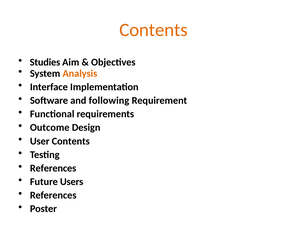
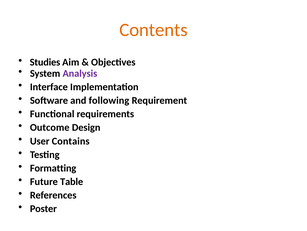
Analysis colour: orange -> purple (80, 73)
User Contents: Contents -> Contains (71, 141)
References: References -> Formatting (53, 168)
Users: Users -> Table (72, 181)
